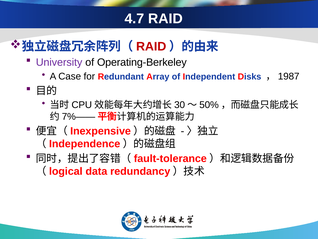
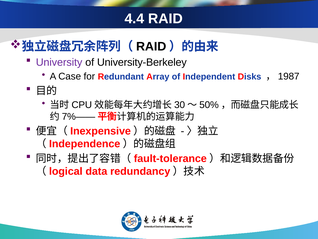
4.7: 4.7 -> 4.4 (134, 19)
RAID colour: red -> black (151, 46)
Operating-Berkeley: Operating-Berkeley -> University-Berkeley (142, 62)
